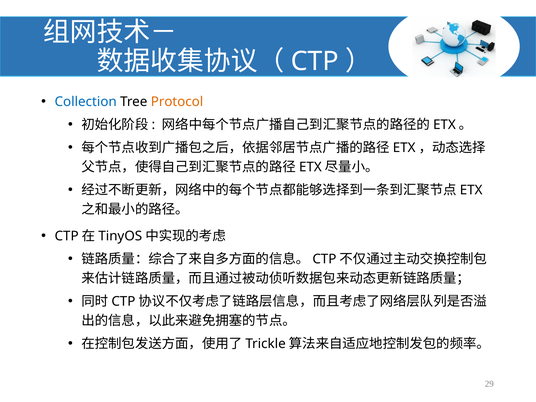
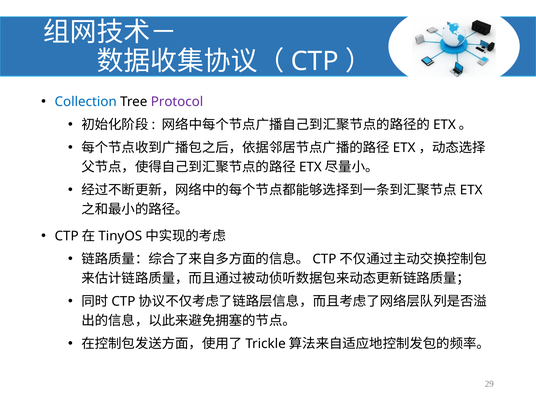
Protocol colour: orange -> purple (177, 102)
